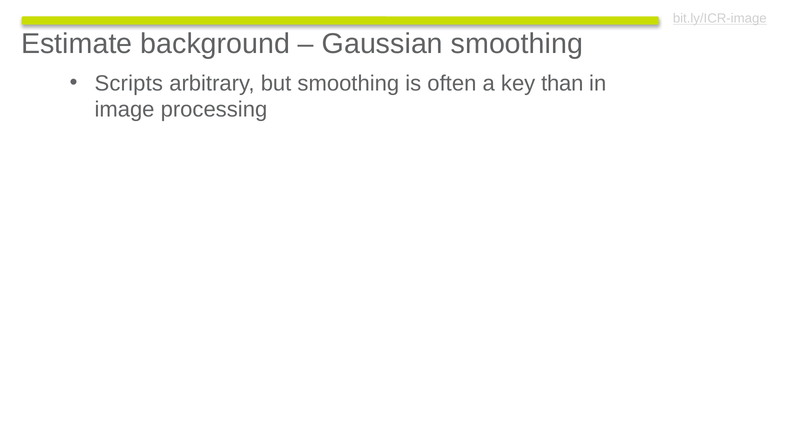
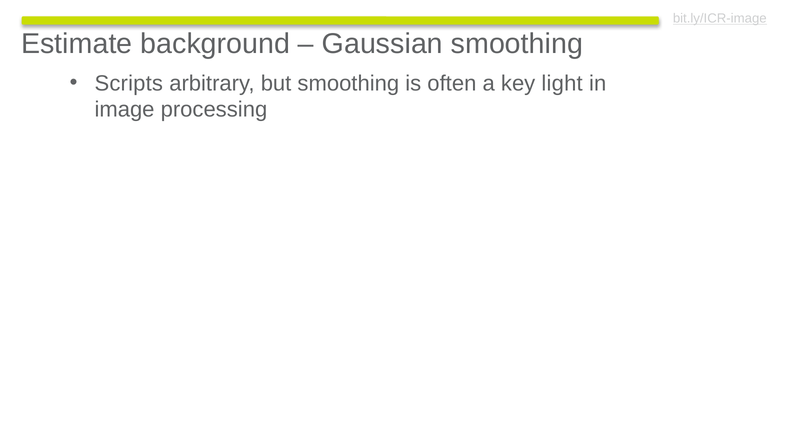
than: than -> light (562, 83)
